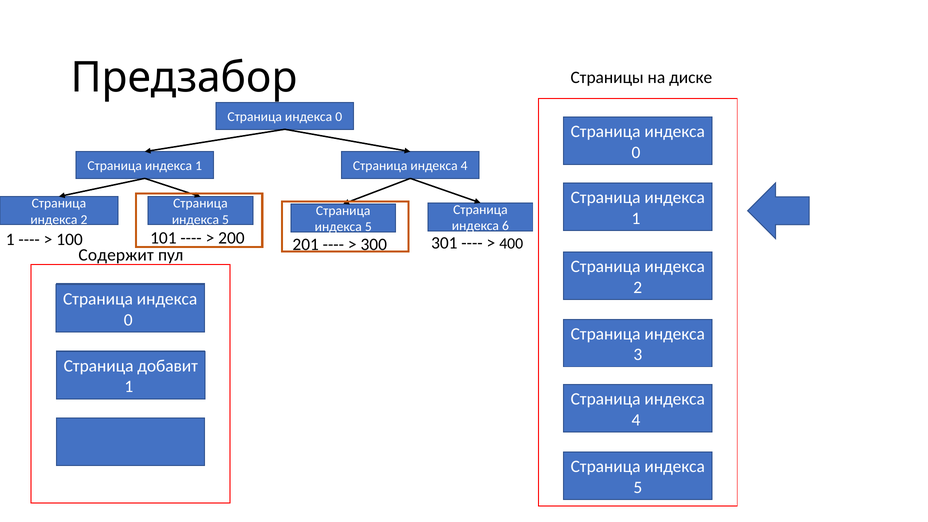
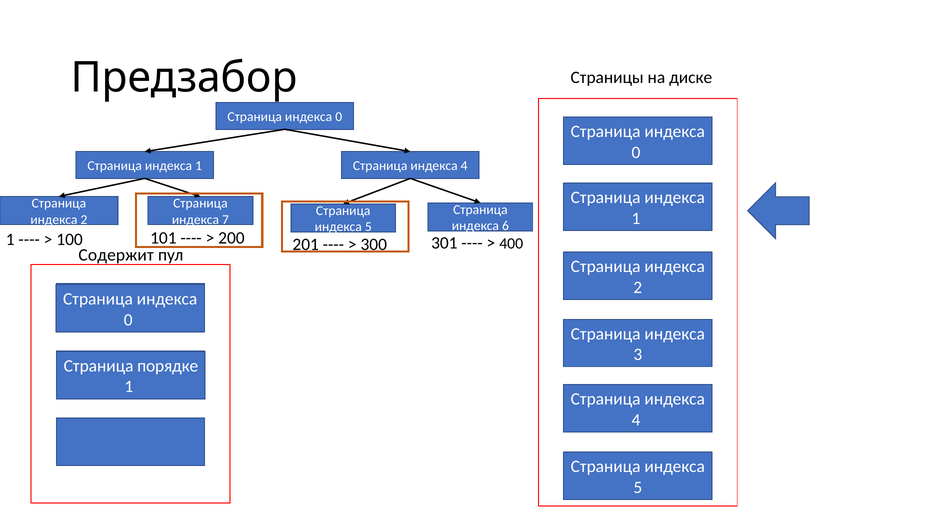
5: 5 -> 7 (226, 220)
добавит: добавит -> порядке (168, 366)
